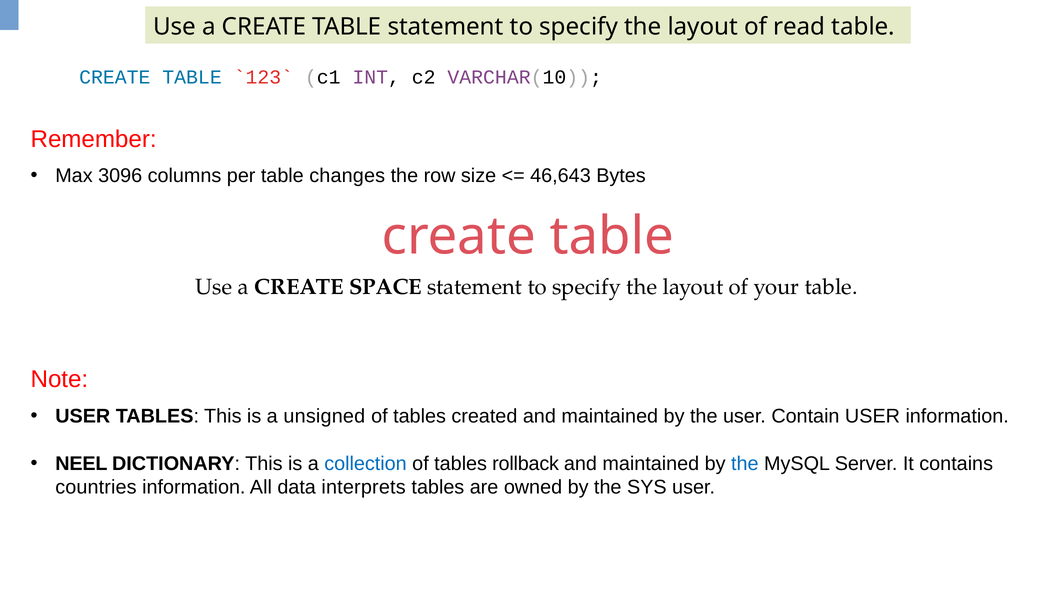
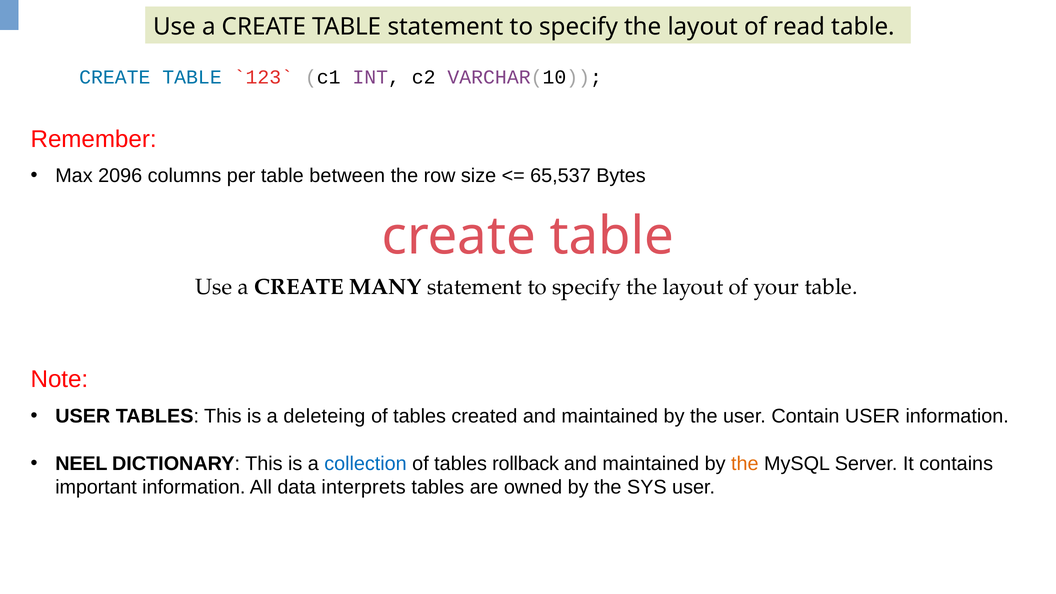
3096: 3096 -> 2096 (120, 176)
changes: changes -> between (347, 176)
46,643: 46,643 -> 65,537 (560, 176)
SPACE: SPACE -> MANY (385, 287)
unsigned: unsigned -> deleteing (324, 416)
the colour: blue -> orange (745, 464)
countries: countries -> important (96, 487)
